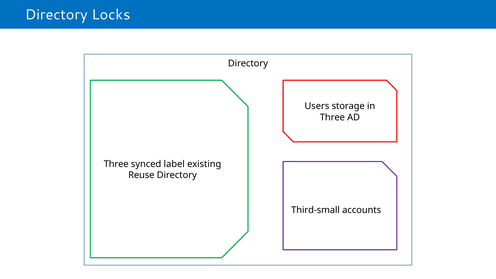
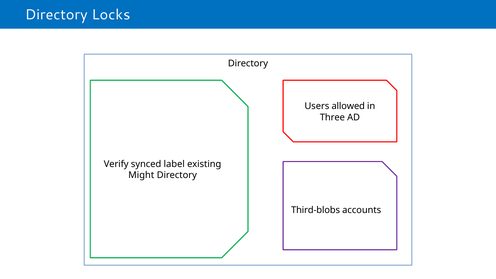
storage: storage -> allowed (348, 106)
Three: Three -> Verify (116, 164)
Reuse: Reuse -> Might (141, 175)
Third-small: Third-small -> Third-blobs (316, 210)
